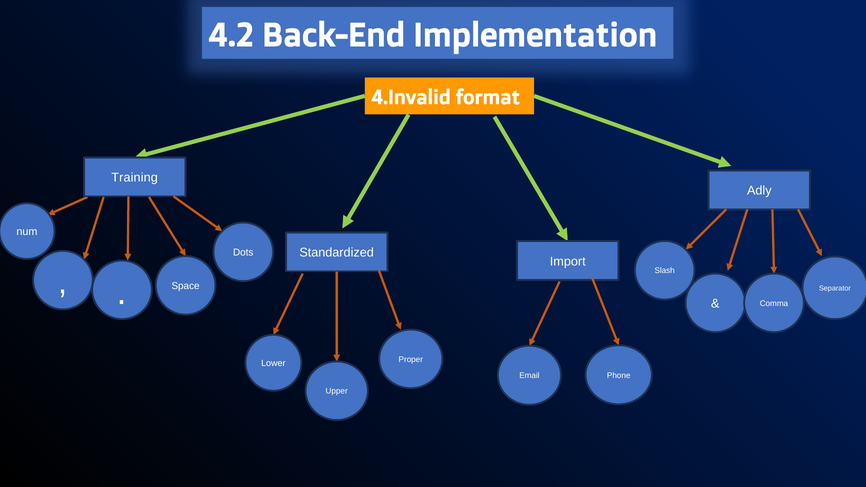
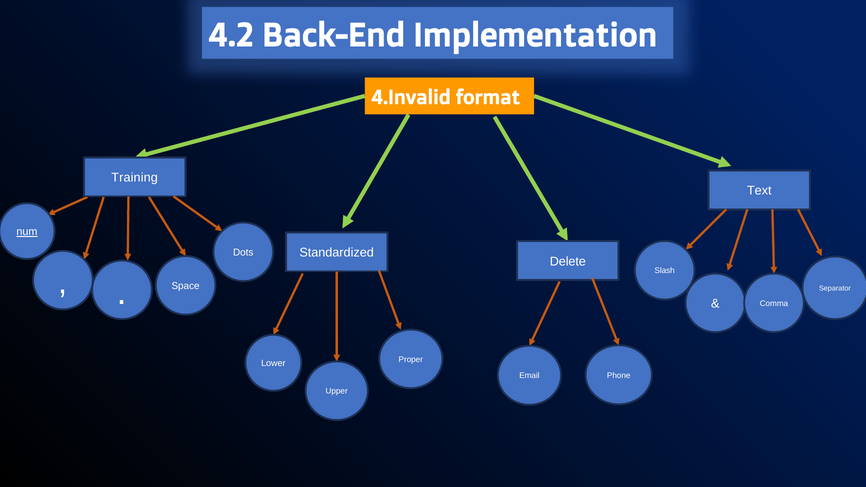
Adly: Adly -> Text (759, 191)
num underline: none -> present (27, 232)
Import: Import -> Delete (568, 262)
